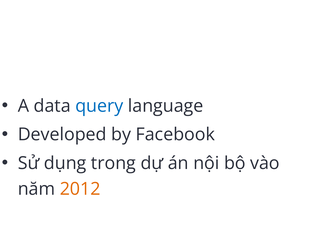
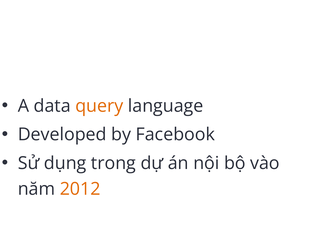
query colour: blue -> orange (99, 106)
